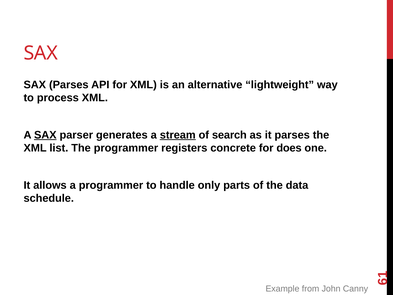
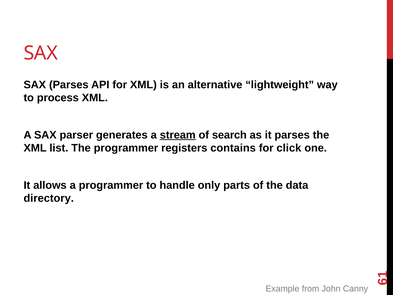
SAX underline: present -> none (45, 135)
concrete: concrete -> contains (233, 148)
does: does -> click (289, 148)
schedule: schedule -> directory (49, 198)
